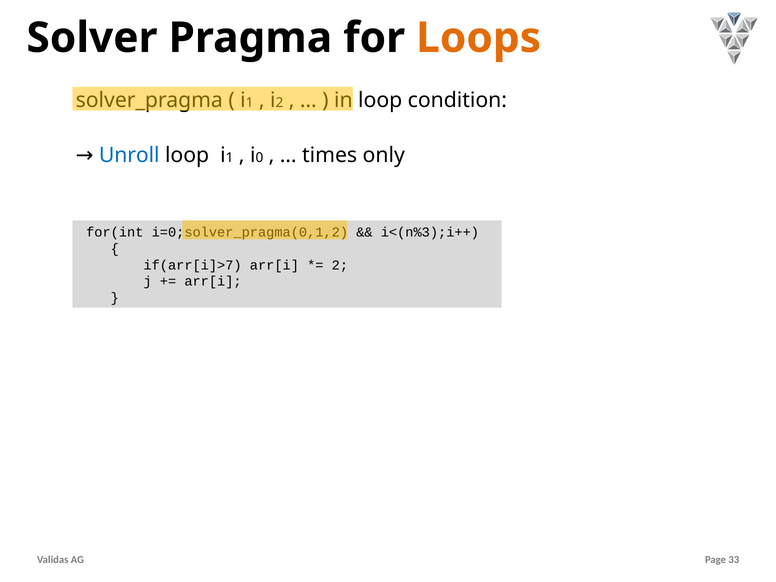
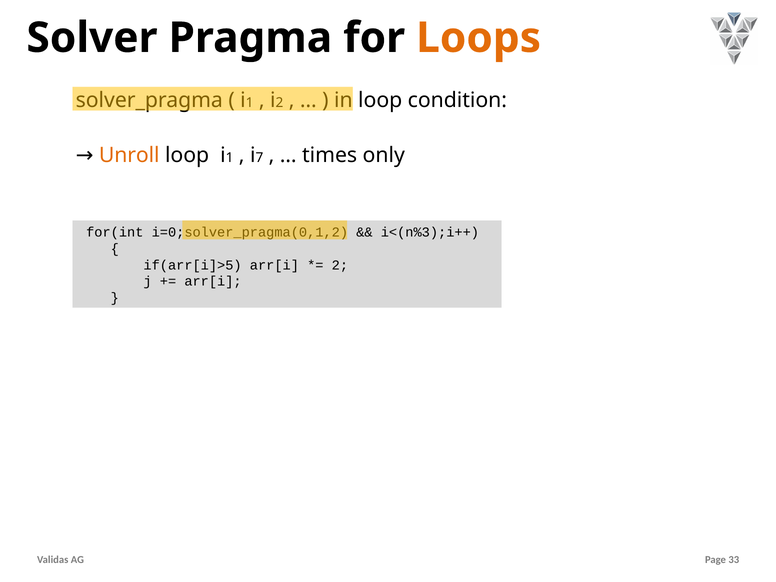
Unroll colour: blue -> orange (129, 155)
0: 0 -> 7 (259, 158)
if(arr[i]>7: if(arr[i]>7 -> if(arr[i]>5 (193, 265)
